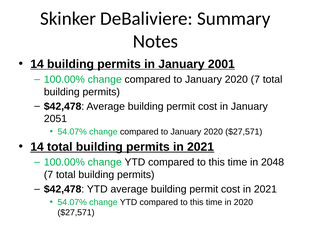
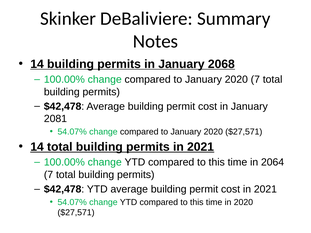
2001: 2001 -> 2068 (221, 64)
2051: 2051 -> 2081 (55, 119)
2048: 2048 -> 2064 (273, 162)
